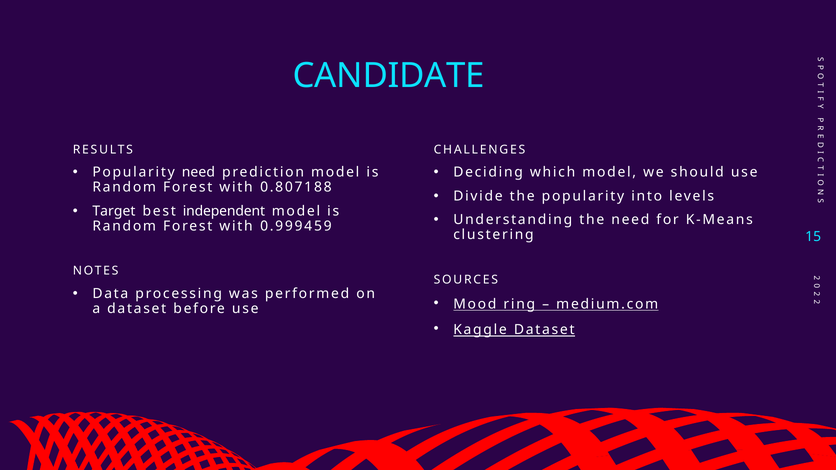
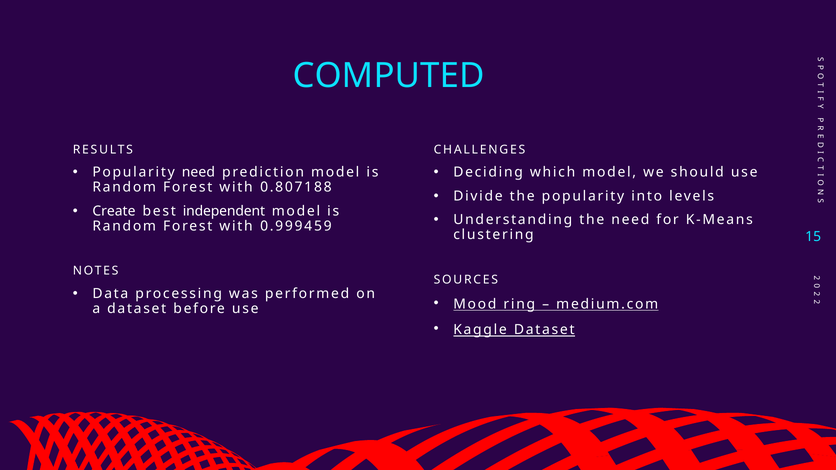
CANDIDATE: CANDIDATE -> COMPUTED (389, 76)
Target: Target -> Create (114, 211)
